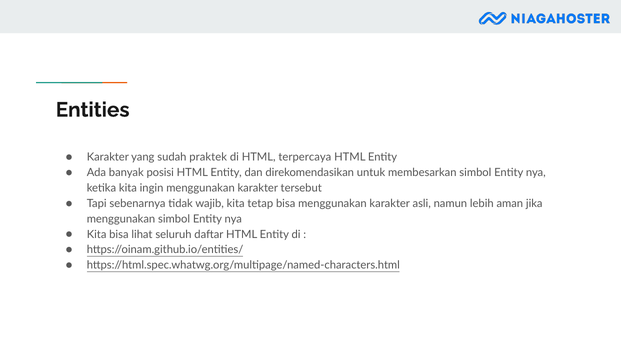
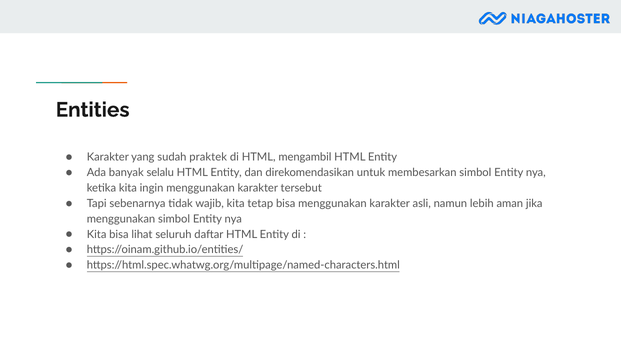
terpercaya: terpercaya -> mengambil (305, 157)
posisi: posisi -> selalu (160, 172)
